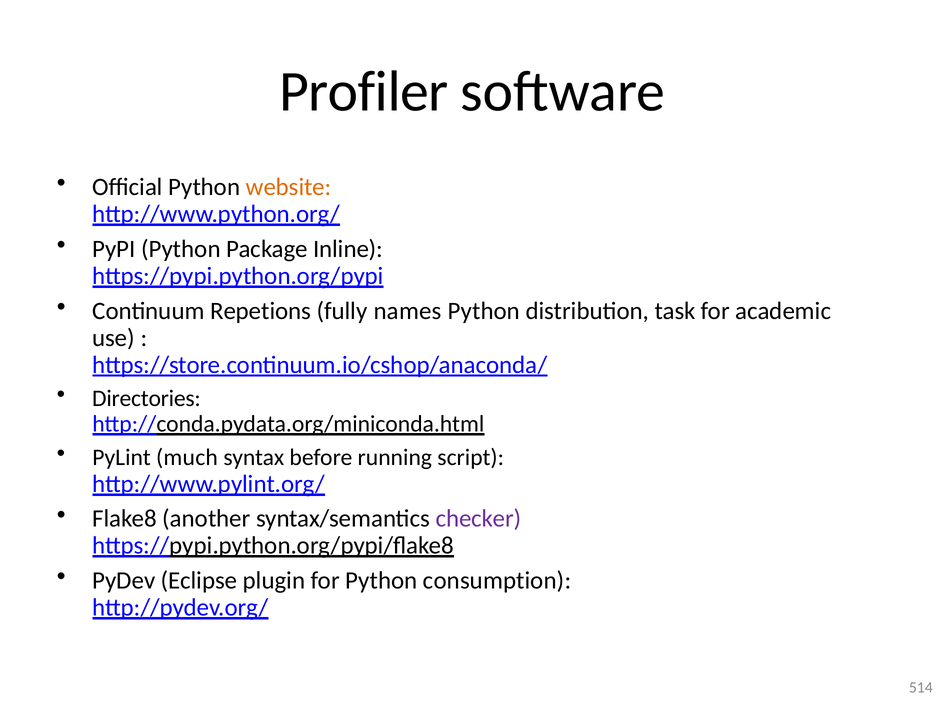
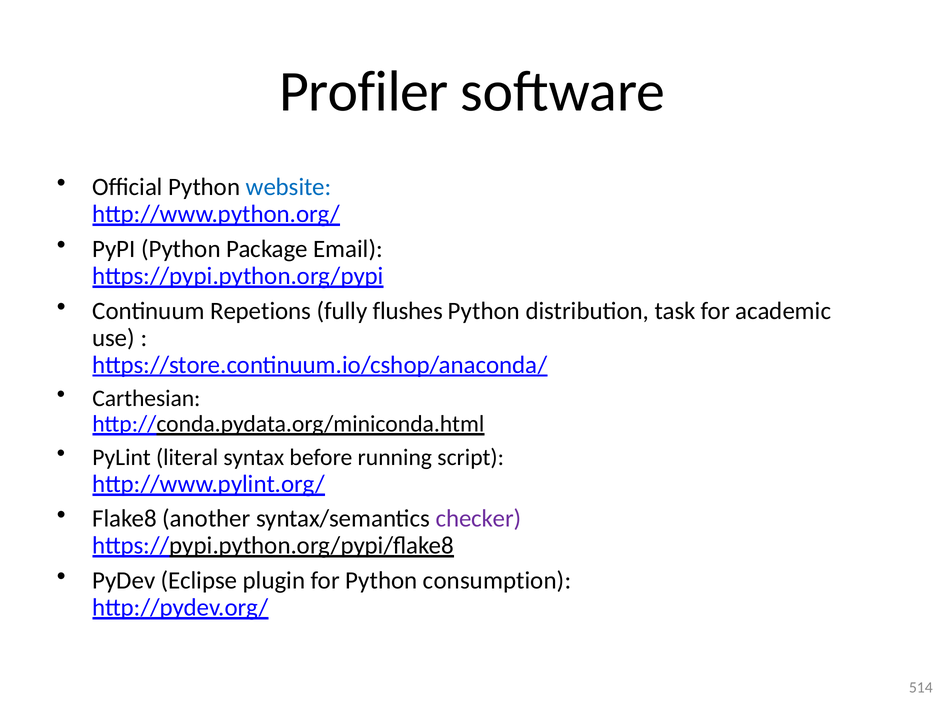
website colour: orange -> blue (289, 187)
Inline: Inline -> Email (348, 249)
names: names -> flushes (408, 311)
Directories: Directories -> Carthesian (146, 398)
much: much -> literal (187, 457)
